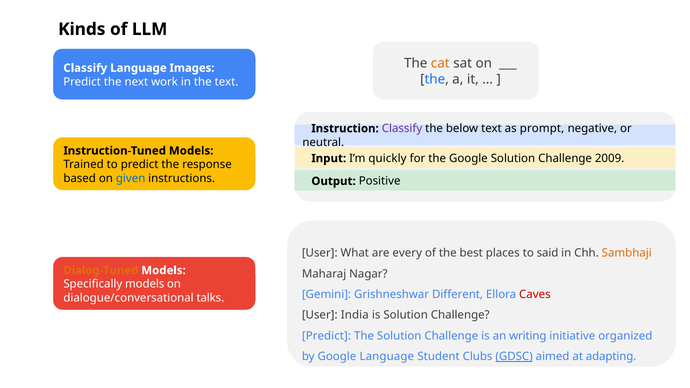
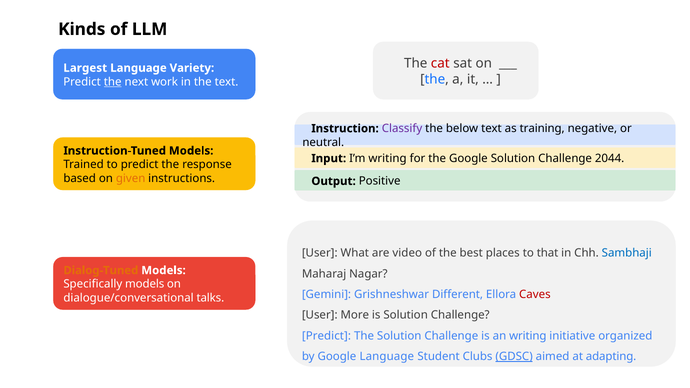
cat colour: orange -> red (440, 63)
Classify: Classify -> Largest (85, 68)
Images: Images -> Variety (192, 68)
the underline: none -> present (113, 82)
prompt: prompt -> training (542, 129)
I’m quickly: quickly -> writing (388, 158)
2009: 2009 -> 2044 (610, 158)
given colour: blue -> orange (131, 178)
every: every -> video (407, 253)
said: said -> that (548, 253)
Sambhaji colour: orange -> blue (627, 253)
India: India -> More (355, 315)
